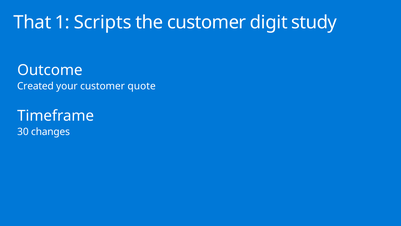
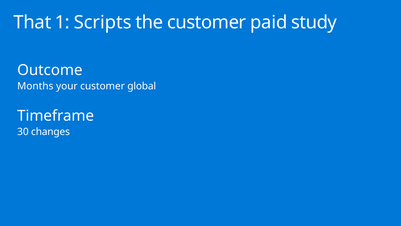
digit: digit -> paid (269, 22)
Created: Created -> Months (35, 86)
quote: quote -> global (142, 86)
